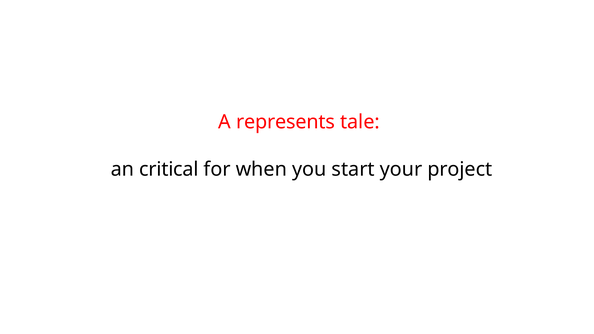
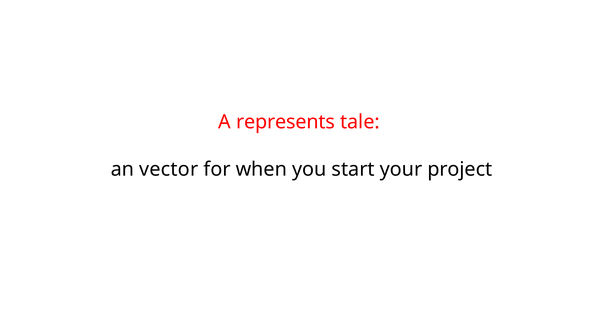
critical: critical -> vector (169, 170)
